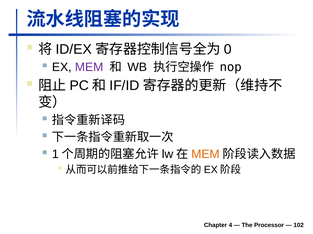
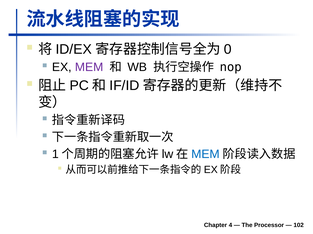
MEM colour: orange -> blue (205, 155)
